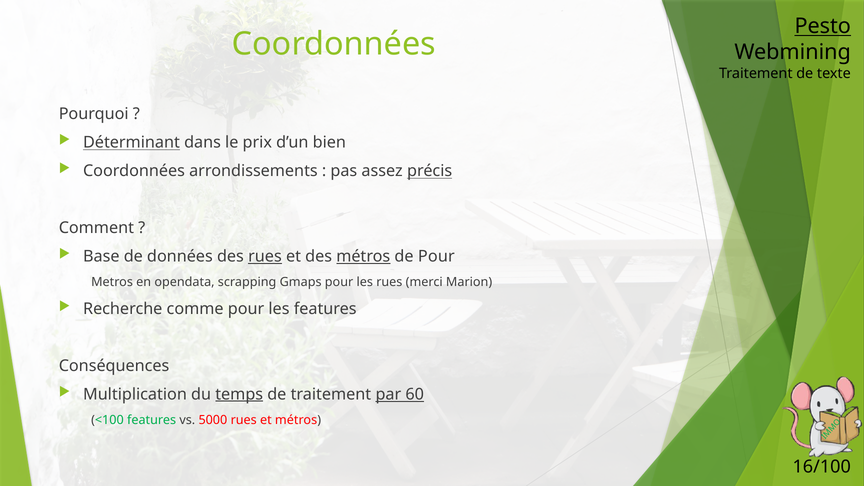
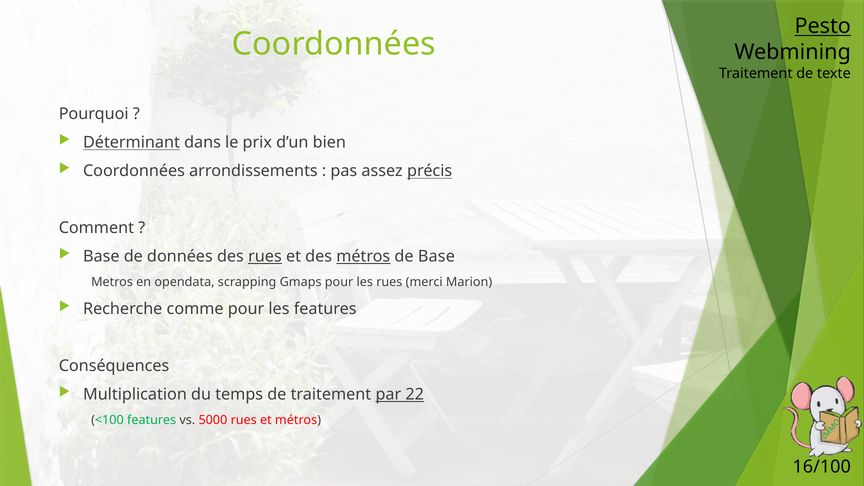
de Pour: Pour -> Base (436, 256)
temps underline: present -> none (239, 394)
60: 60 -> 22 (415, 394)
